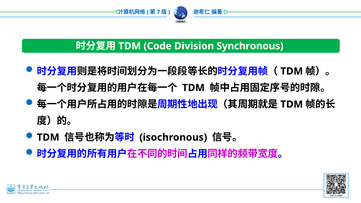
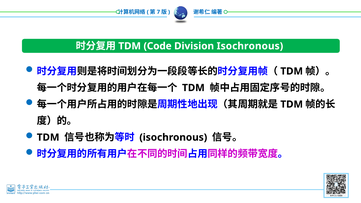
Division Synchronous: Synchronous -> Isochronous (250, 46)
